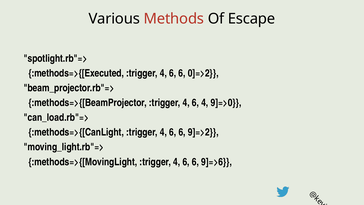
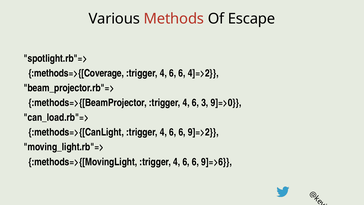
:methods=>{[Executed: :methods=>{[Executed -> :methods=>{[Coverage (76, 73)
0]=>2: 0]=>2 -> 4]=>2 (203, 73)
6 4: 4 -> 3 (205, 103)
